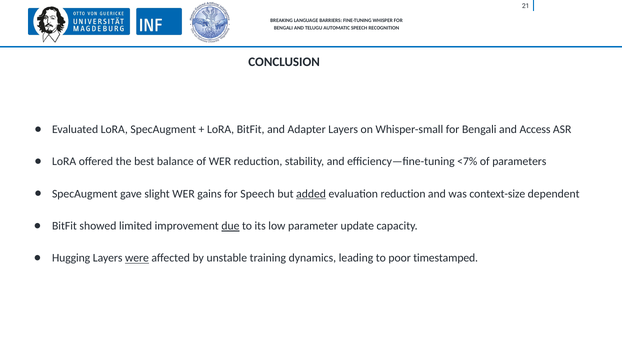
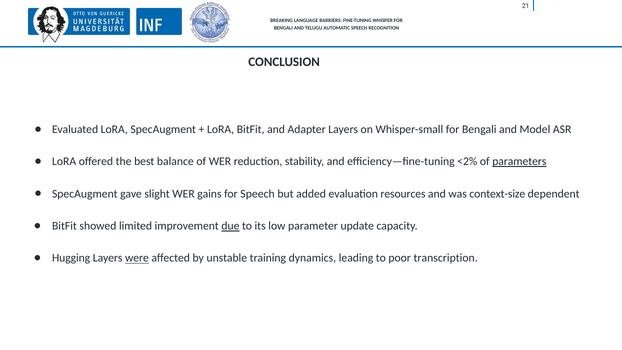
Access: Access -> Model (535, 129)
<7%: <7% -> <2% (467, 162)
parameters underline: none -> present (519, 162)
added underline: present -> none (311, 194)
evaluation reduction: reduction -> resources (403, 194)
timestamped: timestamped -> transcription (446, 258)
